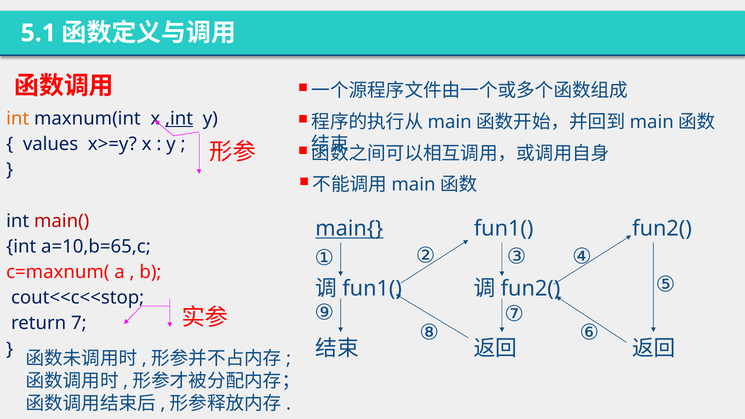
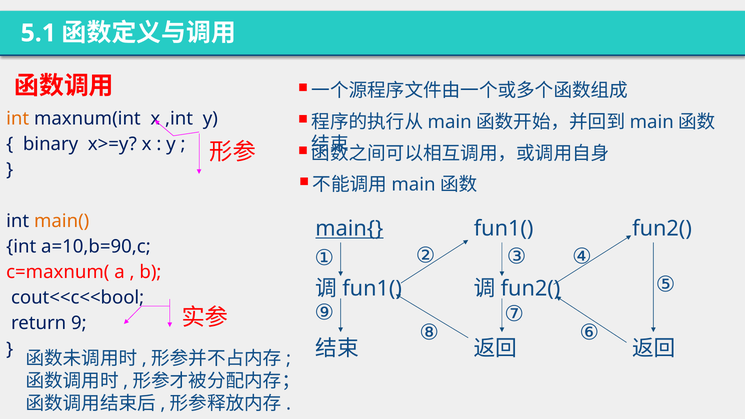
,int underline: present -> none (179, 118)
values: values -> binary (51, 144)
main( colour: red -> orange (62, 221)
a=10,b=65,c: a=10,b=65,c -> a=10,b=90,c (96, 246)
cout<<c<<stop: cout<<c<<stop -> cout<<c<<bool (78, 298)
7: 7 -> 9 (79, 323)
